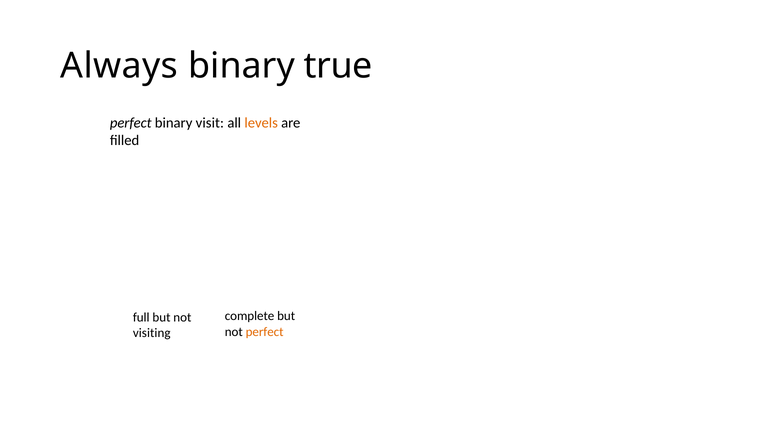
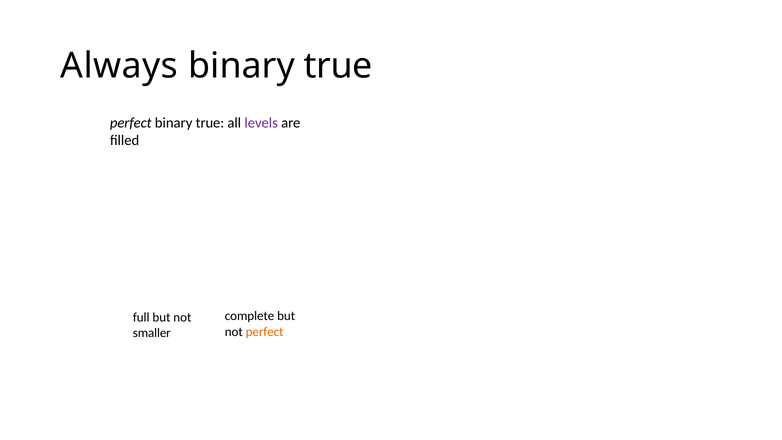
perfect binary visit: visit -> true (210, 123)
levels colour: orange -> purple (261, 123)
visiting: visiting -> smaller (152, 333)
